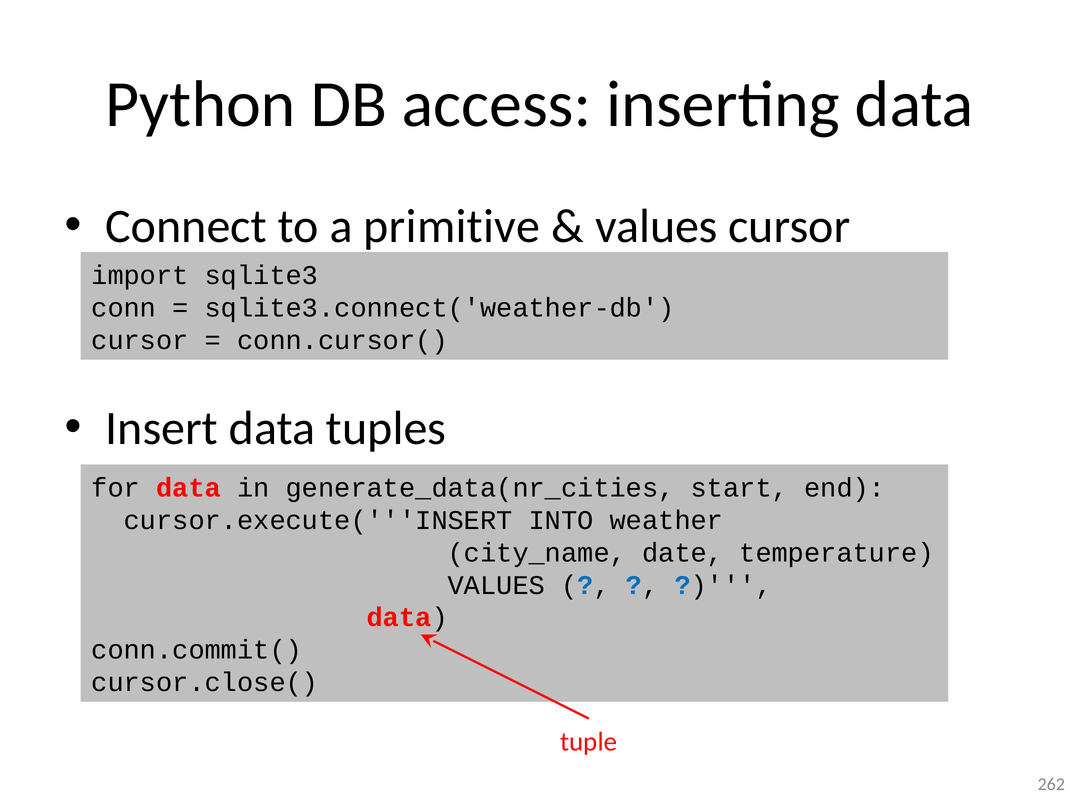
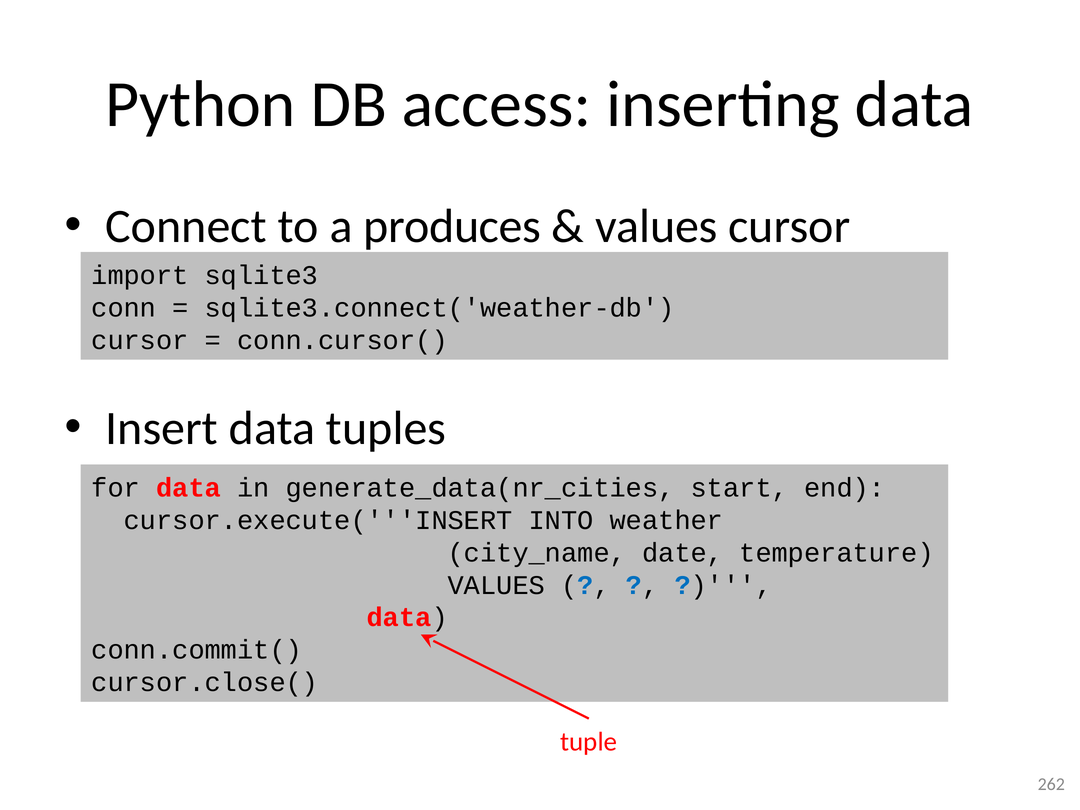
primitive: primitive -> produces (452, 227)
